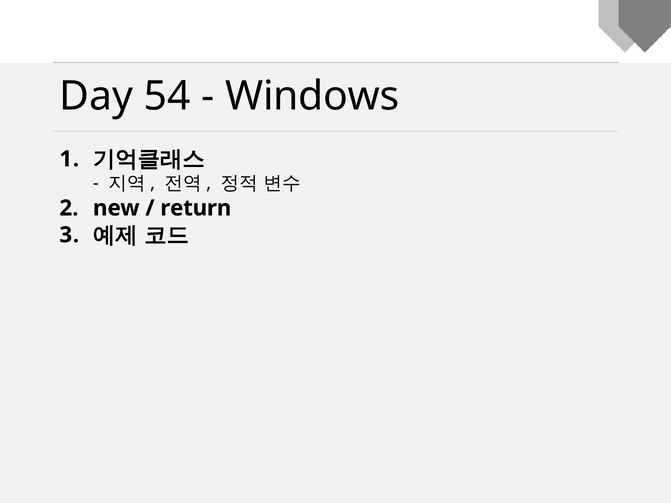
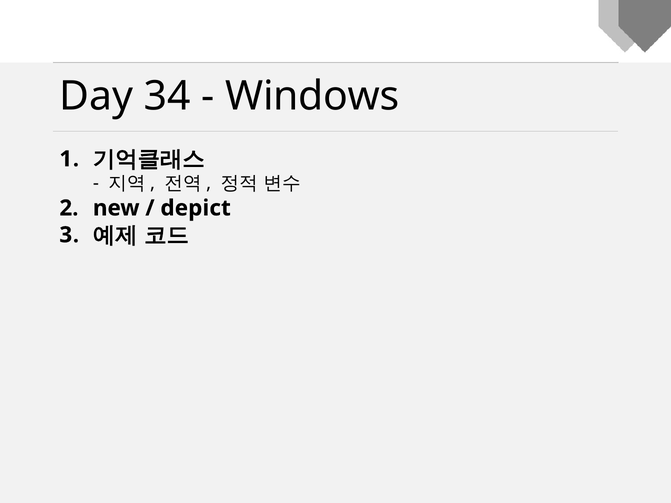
54: 54 -> 34 (167, 96)
return: return -> depict (196, 208)
